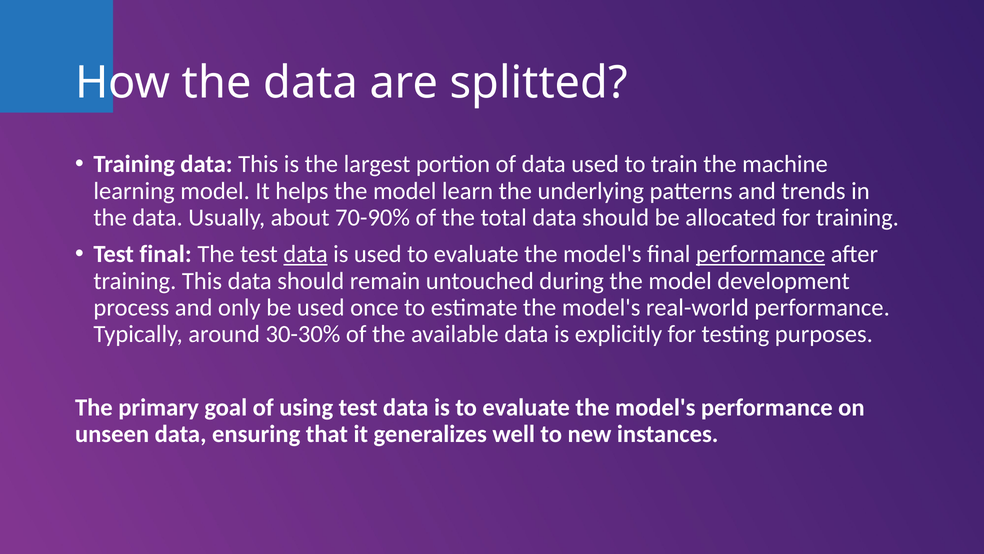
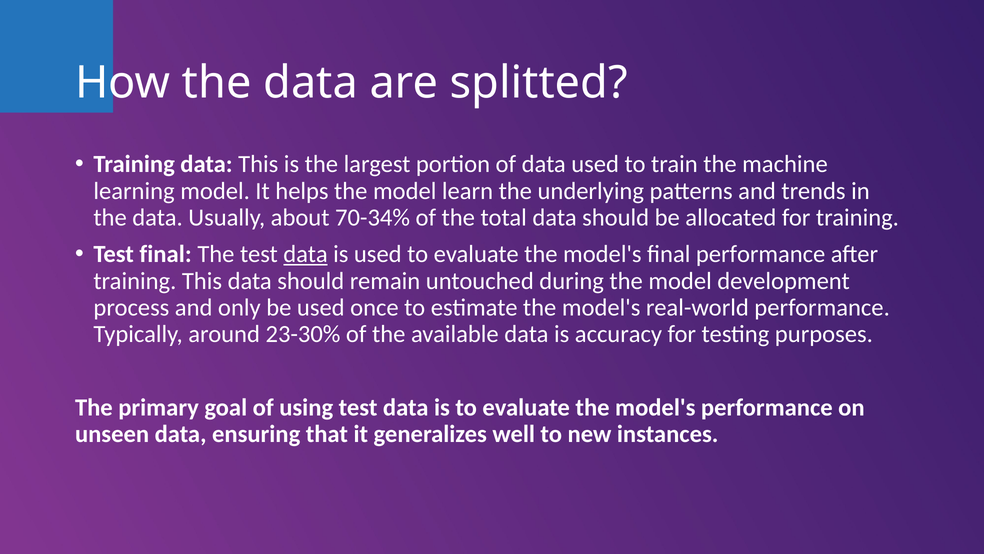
70-90%: 70-90% -> 70-34% (373, 217)
performance underline: present -> none (761, 254)
30-30%: 30-30% -> 23-30% (303, 334)
explicitly: explicitly -> accuracy (618, 334)
